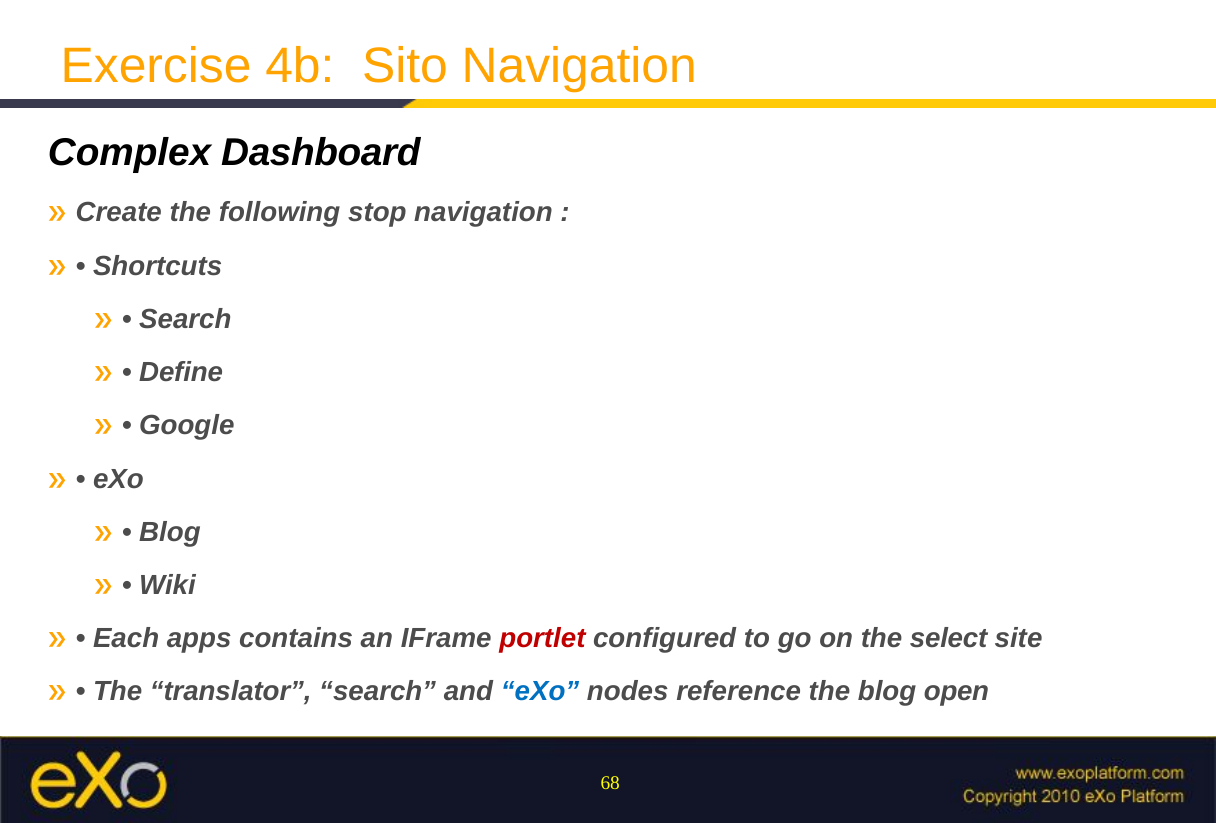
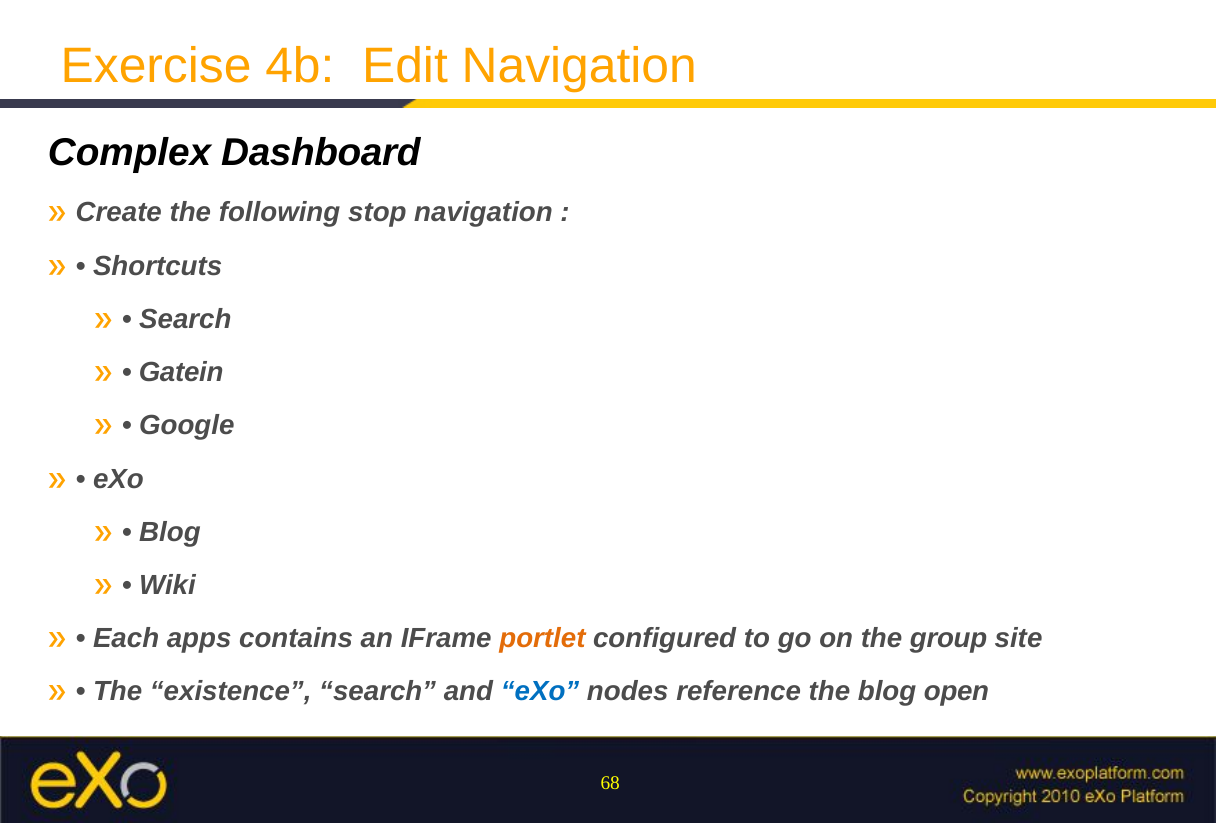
Sito: Sito -> Edit (405, 66)
Define: Define -> Gatein (181, 373)
portlet colour: red -> orange (542, 639)
select: select -> group (949, 639)
translator: translator -> existence (231, 692)
